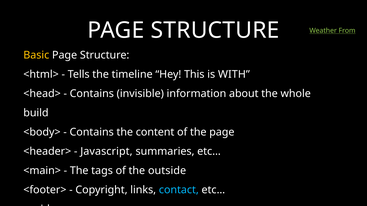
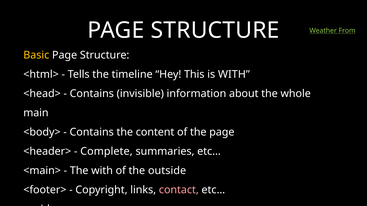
build: build -> main (36, 113)
Javascript: Javascript -> Complete (106, 152)
The tags: tags -> with (102, 171)
contact colour: light blue -> pink (179, 190)
